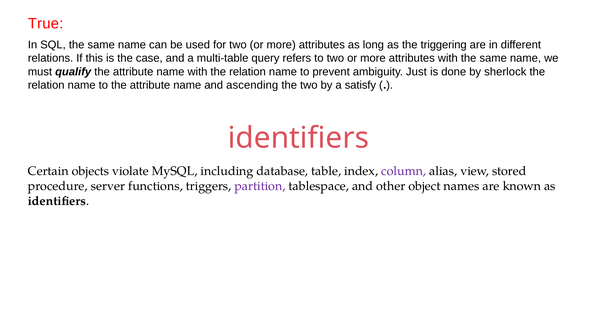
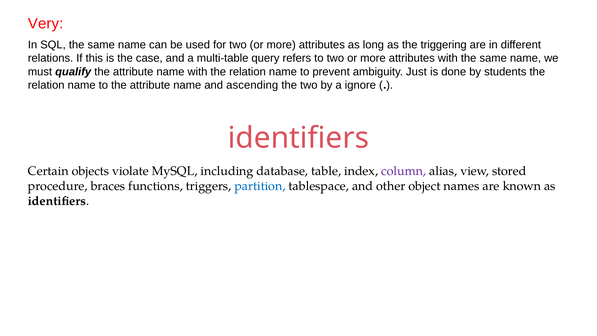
True: True -> Very (46, 23)
sherlock: sherlock -> students (505, 72)
satisfy: satisfy -> ignore (360, 85)
server: server -> braces (108, 186)
partition colour: purple -> blue (260, 186)
